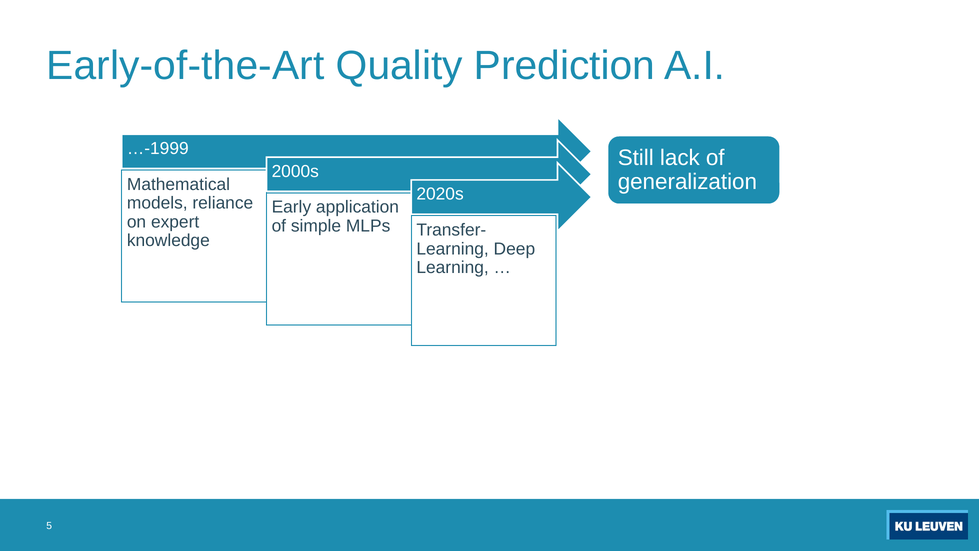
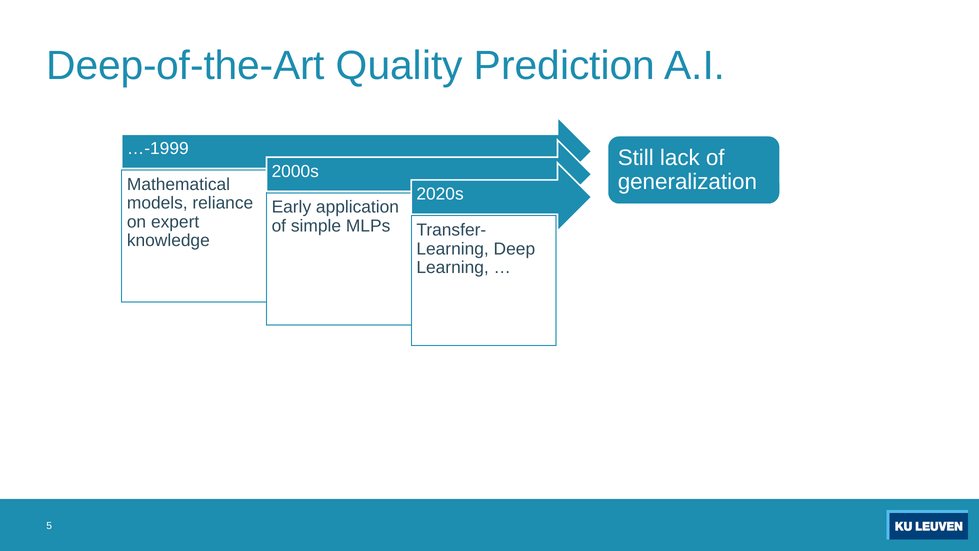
Early-of-the-Art: Early-of-the-Art -> Deep-of-the-Art (186, 66)
